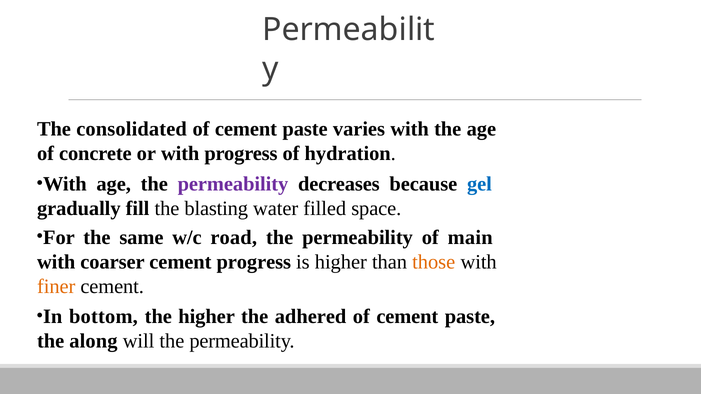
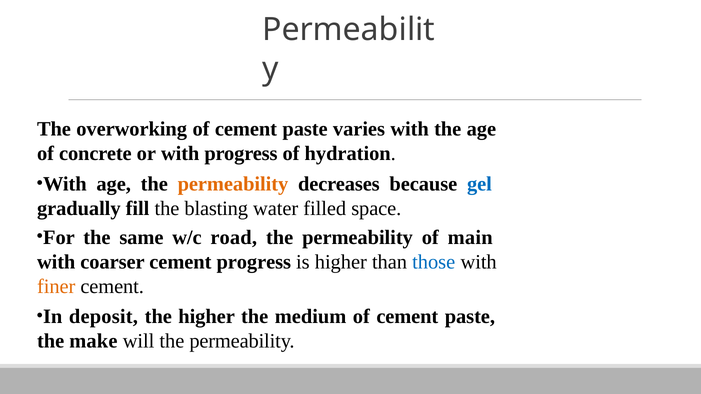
consolidated: consolidated -> overworking (132, 129)
permeability colour: purple -> orange (233, 184)
those colour: orange -> blue (434, 262)
bottom: bottom -> deposit (103, 317)
adhered: adhered -> medium (311, 317)
along: along -> make (93, 341)
